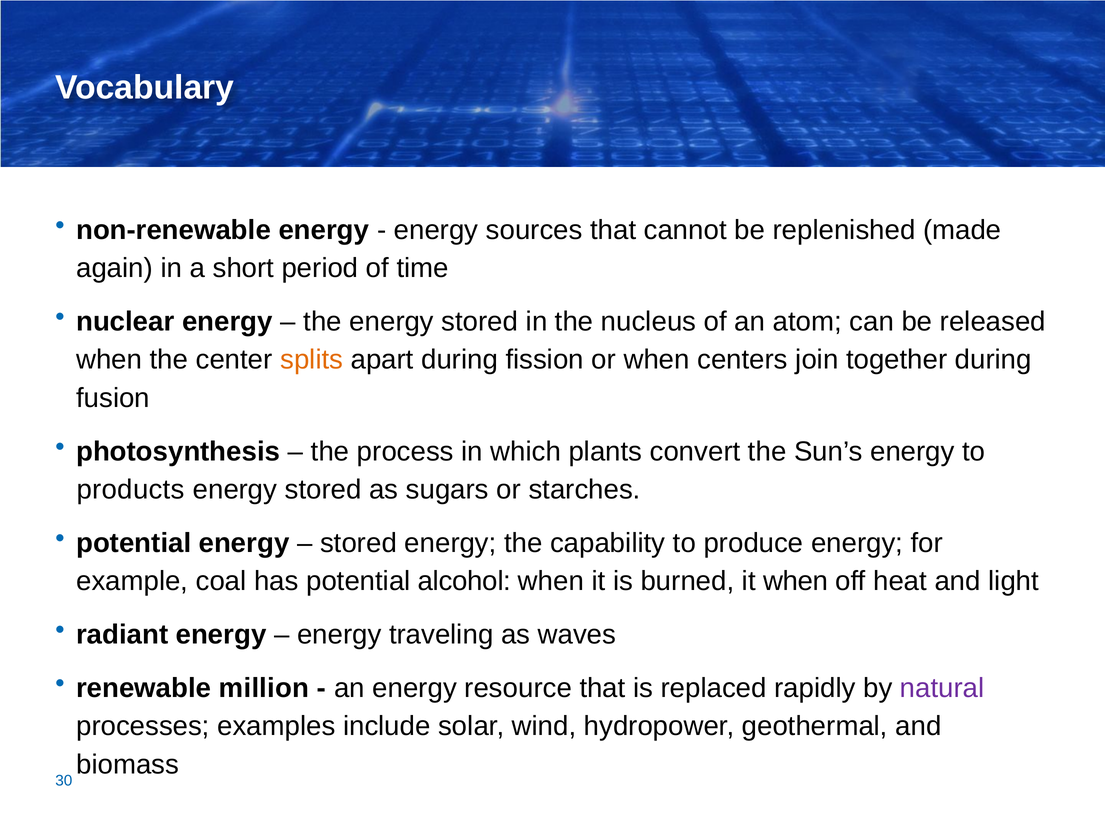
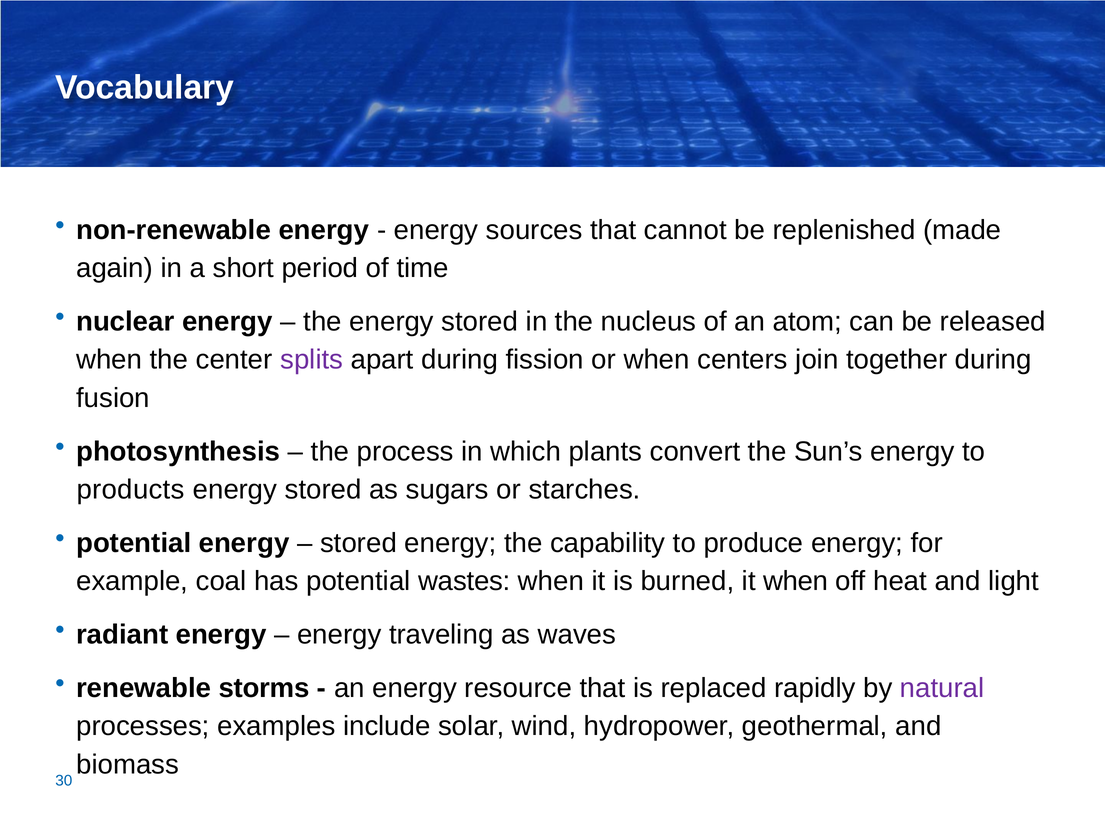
splits colour: orange -> purple (312, 360)
alcohol: alcohol -> wastes (464, 581)
million: million -> storms (264, 688)
